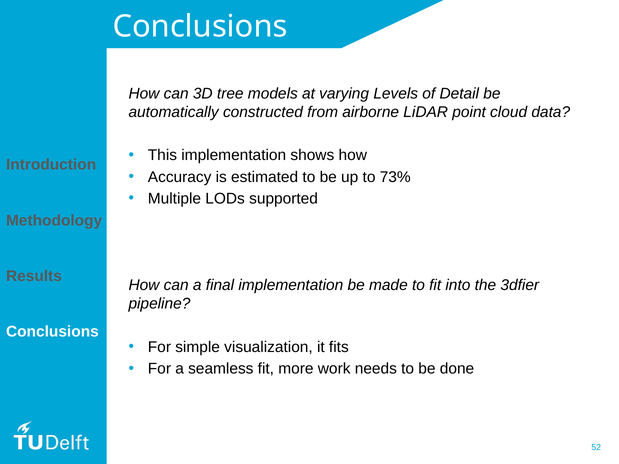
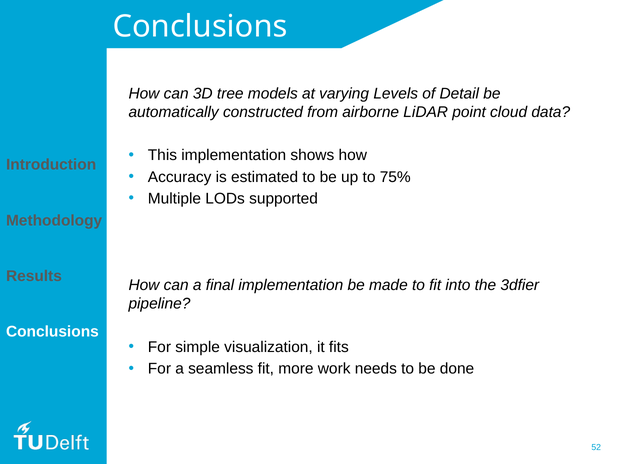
73%: 73% -> 75% (395, 177)
